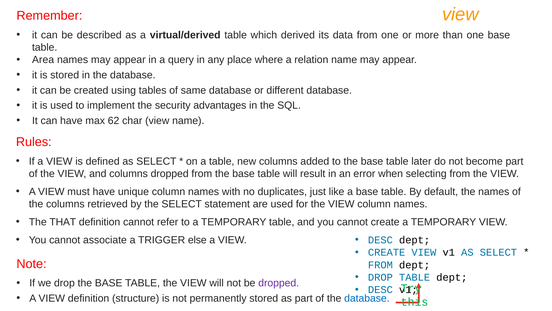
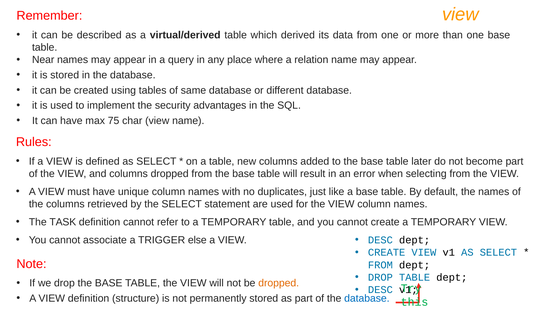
Area: Area -> Near (43, 60)
62: 62 -> 75 (114, 120)
THAT: THAT -> TASK (63, 222)
dropped colour: purple -> orange (279, 283)
